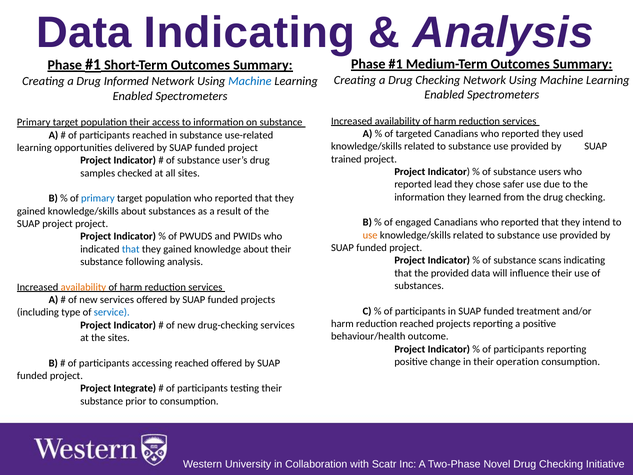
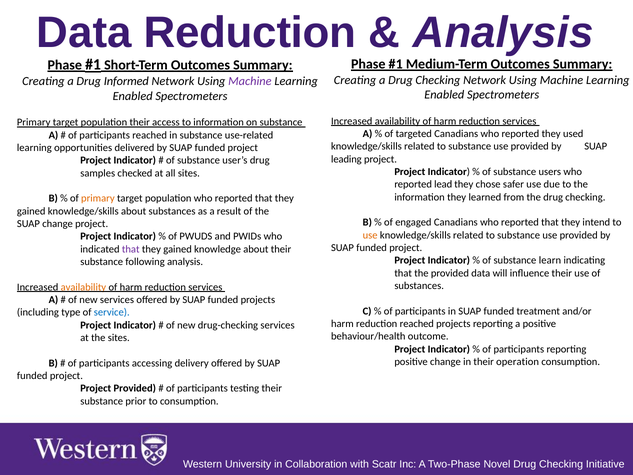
Data Indicating: Indicating -> Reduction (250, 33)
Machine colour: blue -> purple (250, 81)
trained: trained -> leading (346, 159)
primary colour: blue -> orange (98, 198)
SUAP project: project -> change (58, 224)
that colour: blue -> purple (131, 249)
scans: scans -> learn (550, 260)
accessing reached: reached -> delivery (192, 363)
Project Integrate: Integrate -> Provided (135, 388)
